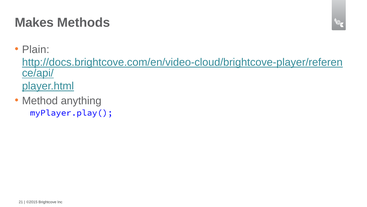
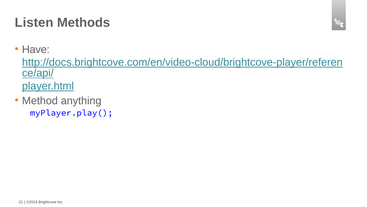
Makes: Makes -> Listen (34, 23)
Plain: Plain -> Have (36, 49)
